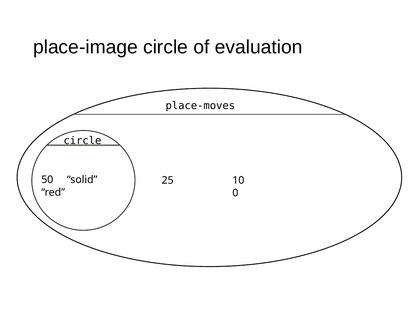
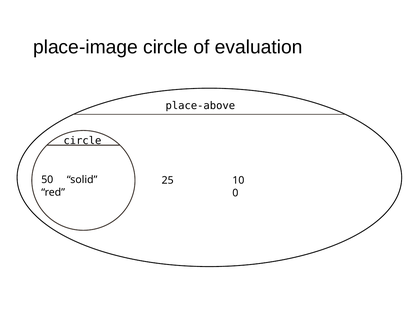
place-moves: place-moves -> place-above (200, 106)
